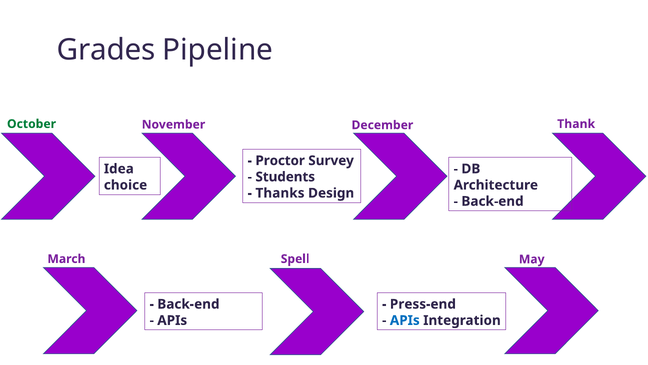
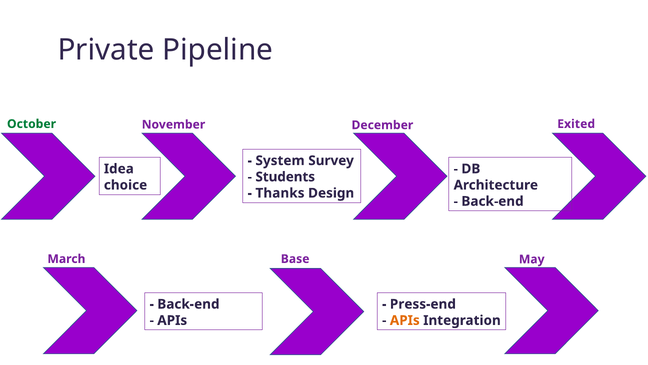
Grades: Grades -> Private (106, 50)
Thank: Thank -> Exited (576, 124)
Proctor: Proctor -> System (280, 160)
Spell: Spell -> Base (295, 259)
APIs colour: blue -> orange (405, 320)
